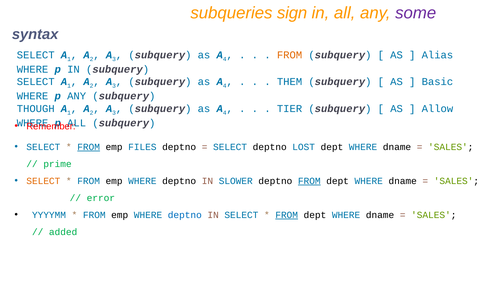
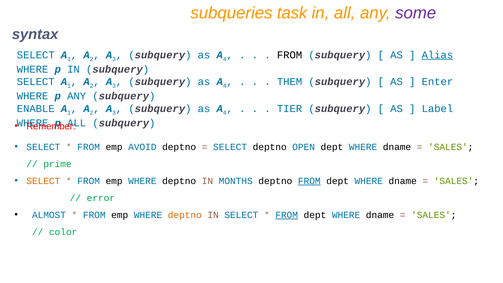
sign: sign -> task (292, 13)
FROM colour: orange -> black (290, 55)
Alias underline: none -> present (437, 55)
Basic: Basic -> Enter (437, 82)
THOUGH: THOUGH -> ENABLE (36, 109)
Allow: Allow -> Label (437, 109)
FROM underline: present -> none (89, 147)
FILES: FILES -> AVOID (142, 147)
LOST: LOST -> OPEN (304, 147)
SLOWER: SLOWER -> MONTHS (236, 181)
YYYYMM: YYYYMM -> ALMOST (49, 215)
deptno colour: blue -> orange (185, 215)
added: added -> color (63, 232)
